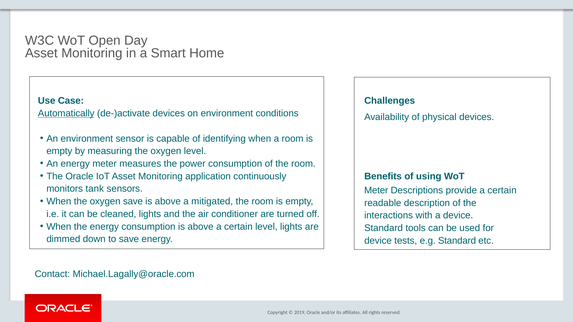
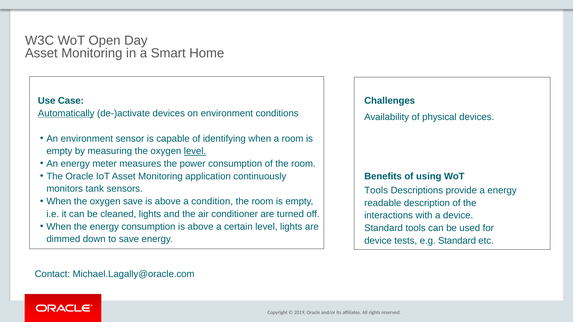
level underline: none -> present (195, 151)
Meter: Meter -> Tools (376, 191)
provide a certain: certain -> energy (502, 191)
mitigated: mitigated -> condition (212, 202)
